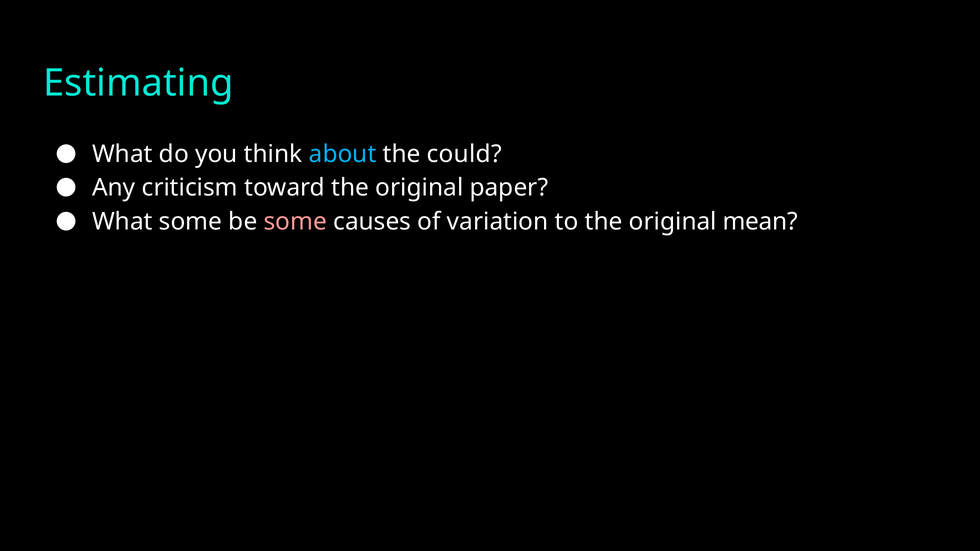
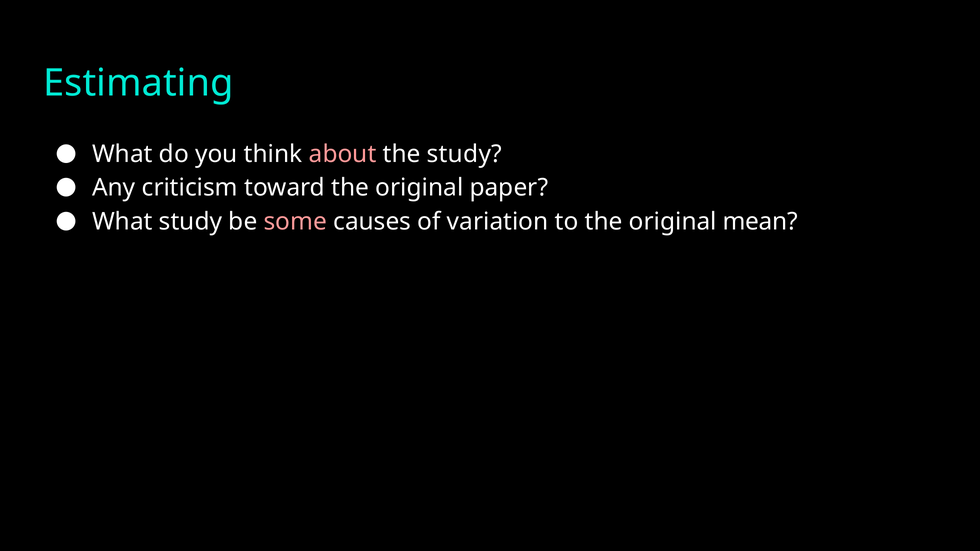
about colour: light blue -> pink (343, 154)
the could: could -> study (464, 154)
What some: some -> study (191, 222)
